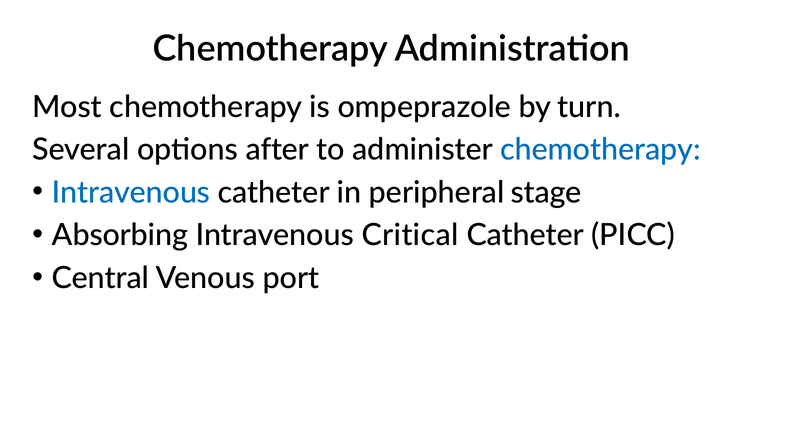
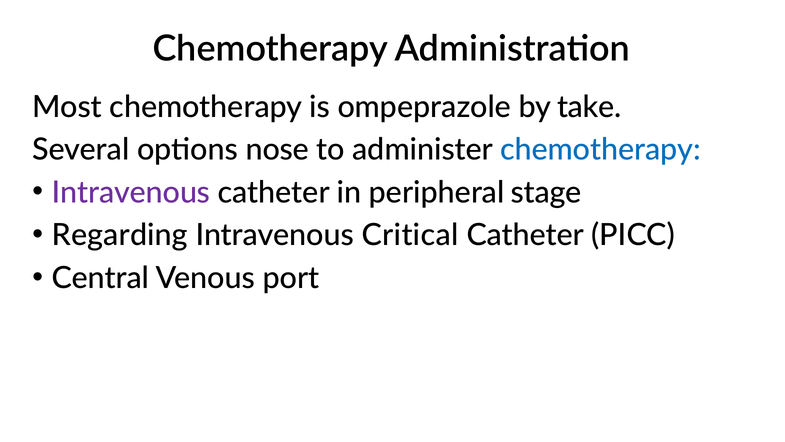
turn: turn -> take (589, 107)
after: after -> nose (277, 150)
Intravenous colour: blue -> purple (131, 192)
Absorbing: Absorbing -> Regarding (120, 235)
